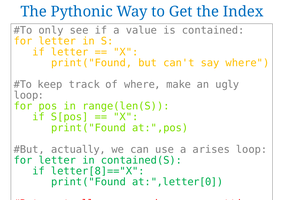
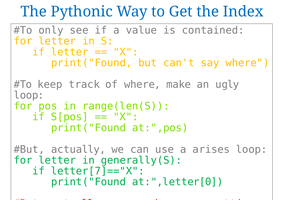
contained(S: contained(S -> generally(S (141, 160)
letter[8]=="X: letter[8]=="X -> letter[7]=="X (98, 171)
